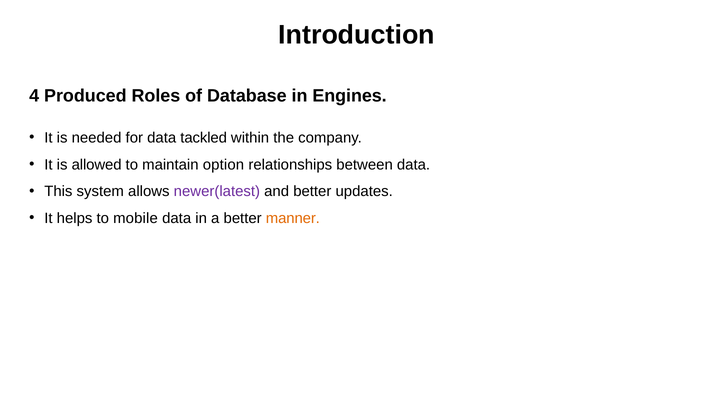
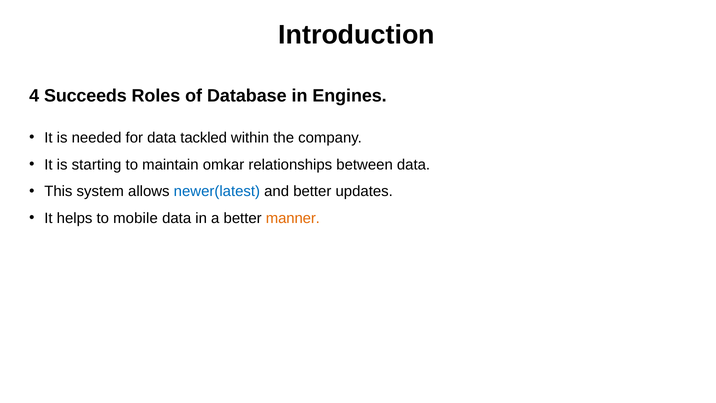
Produced: Produced -> Succeeds (85, 96)
allowed: allowed -> starting (96, 165)
option: option -> omkar (224, 165)
newer(latest colour: purple -> blue (217, 191)
